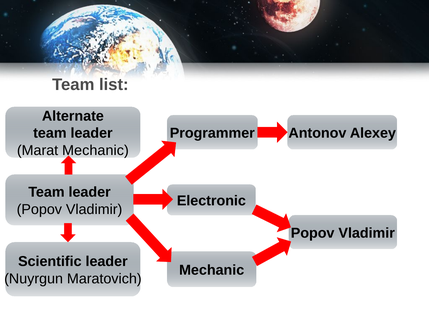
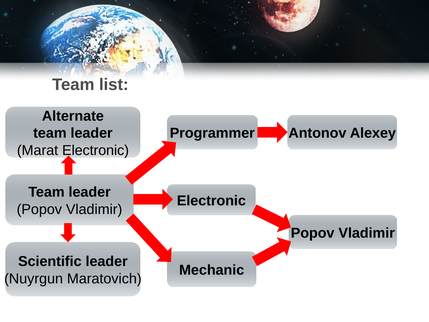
Marat Mechanic: Mechanic -> Electronic (96, 150)
